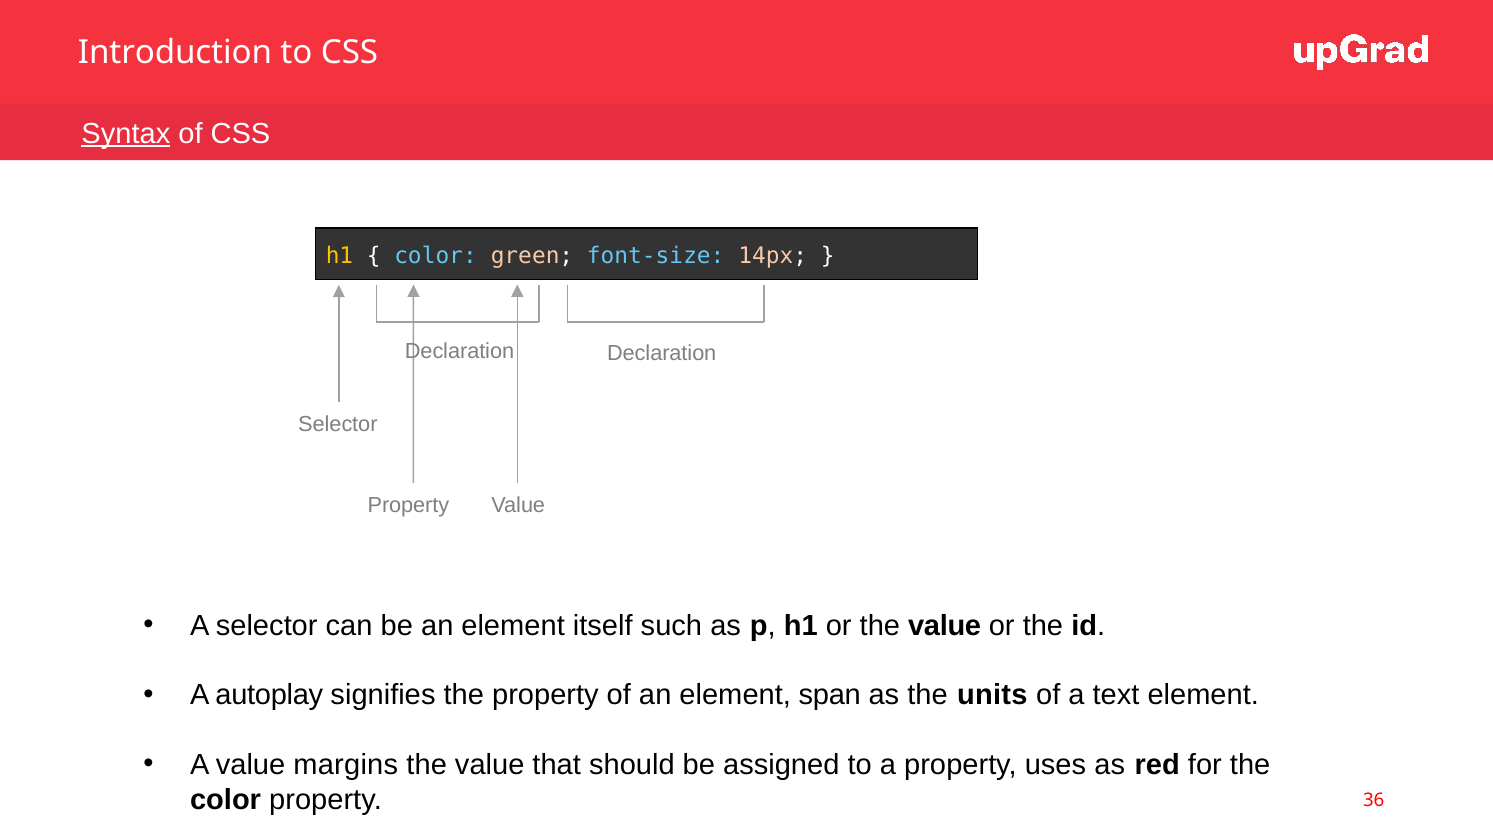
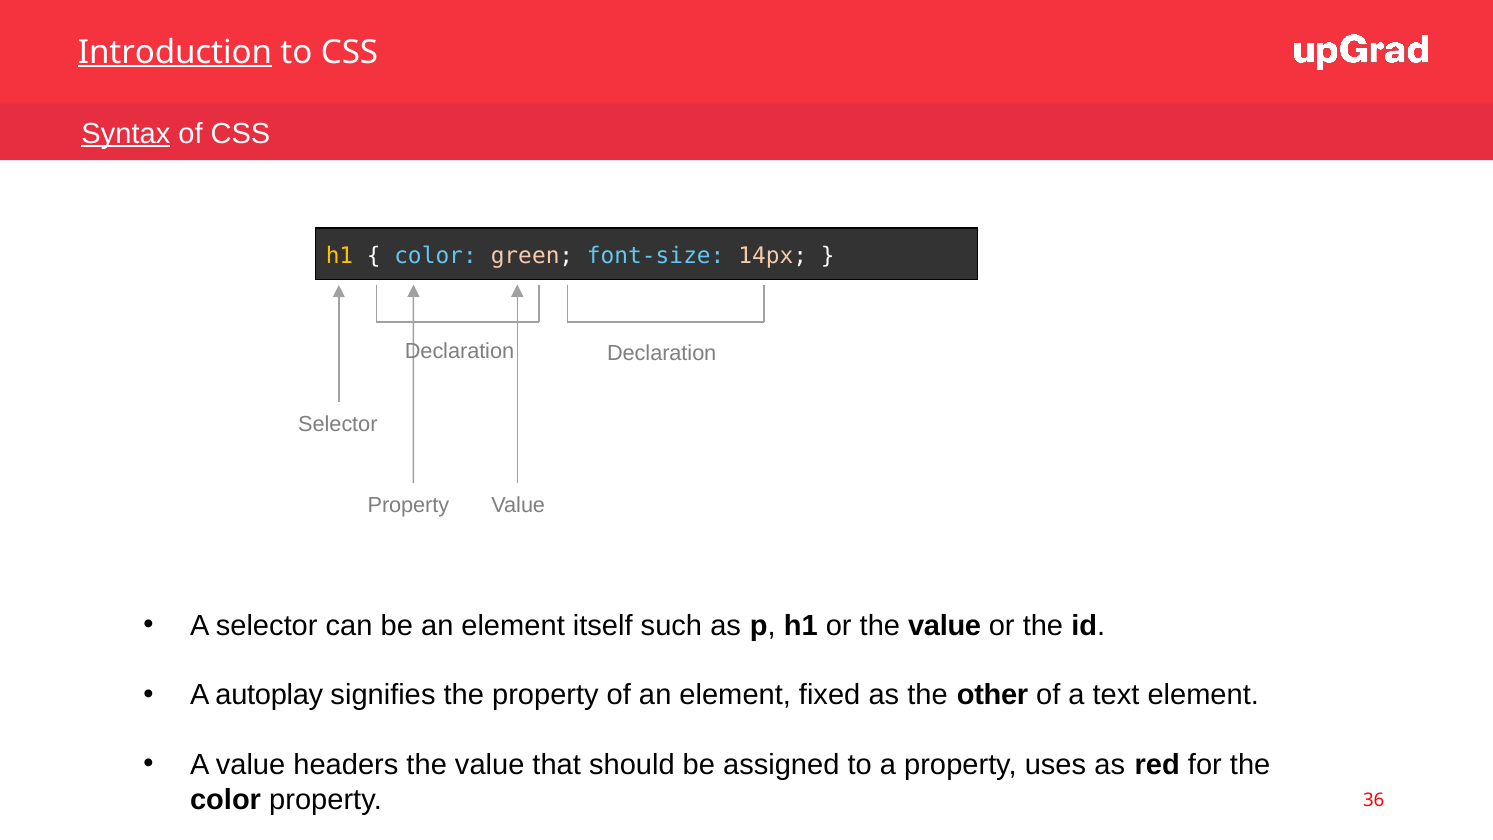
Introduction underline: none -> present (175, 52)
span: span -> fixed (830, 695)
units: units -> other (993, 695)
margins: margins -> headers (346, 765)
